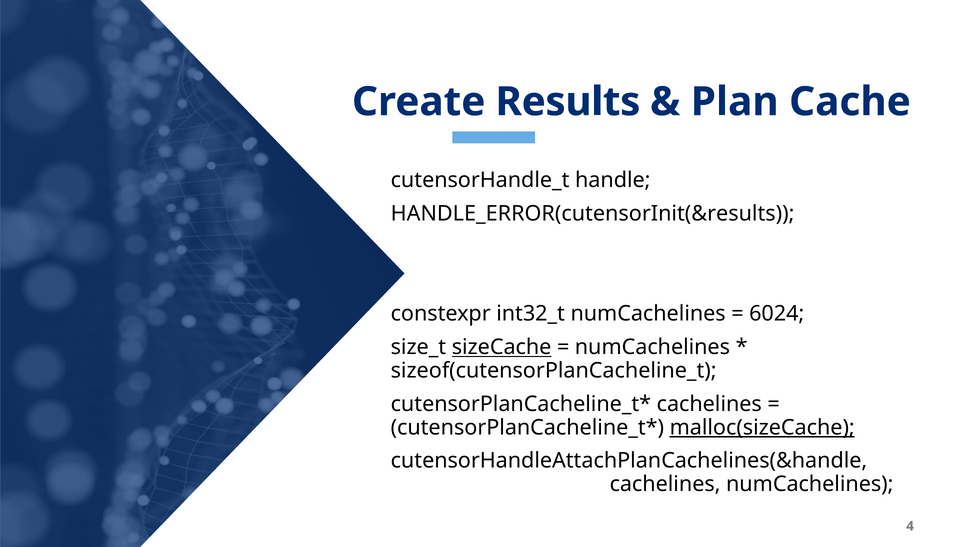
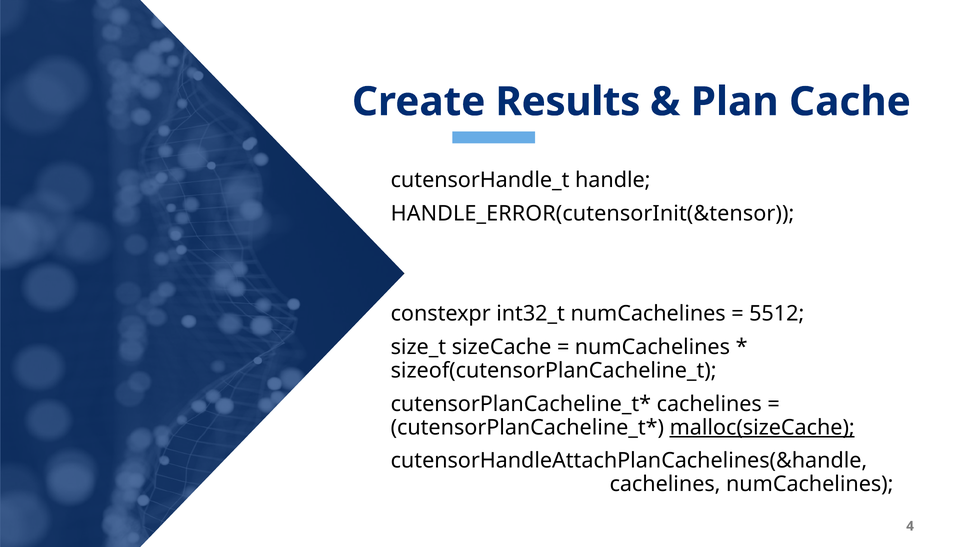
HANDLE_ERROR(cutensorInit(&results: HANDLE_ERROR(cutensorInit(&results -> HANDLE_ERROR(cutensorInit(&tensor (593, 214)
6024: 6024 -> 5512 (777, 314)
sizeCache underline: present -> none (502, 348)
